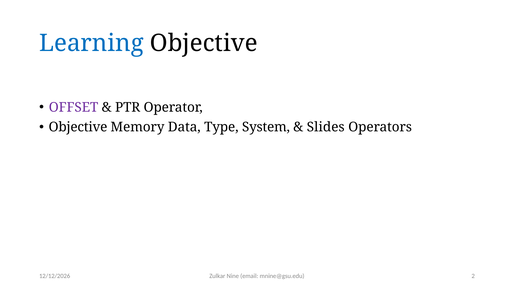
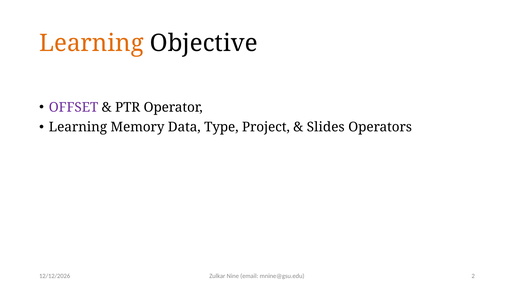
Learning colour: blue -> orange (91, 43)
Objective: Objective -> Learning (78, 127)
System: System -> Project (266, 127)
